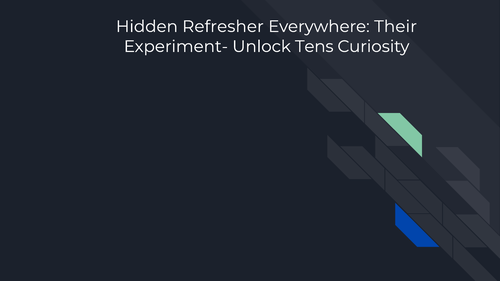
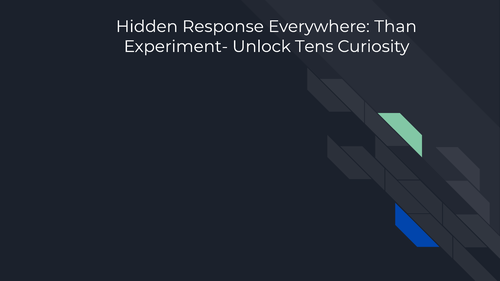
Refresher: Refresher -> Response (223, 27)
Their: Their -> Than (396, 27)
